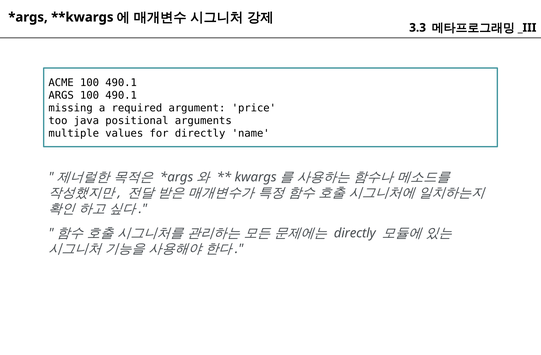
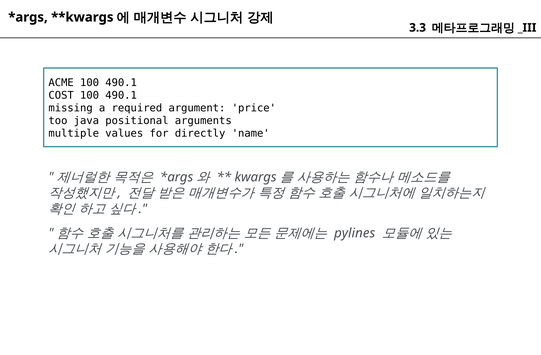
ARGS: ARGS -> COST (61, 96)
directly: directly -> pylines (355, 233)
